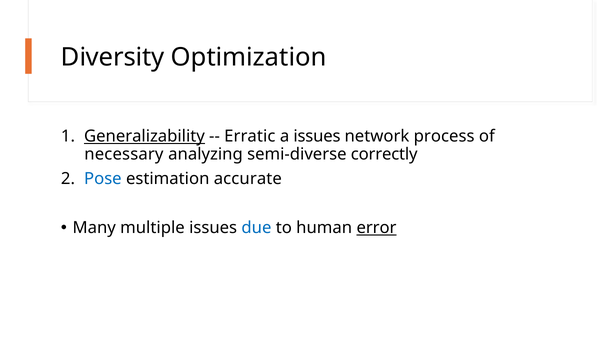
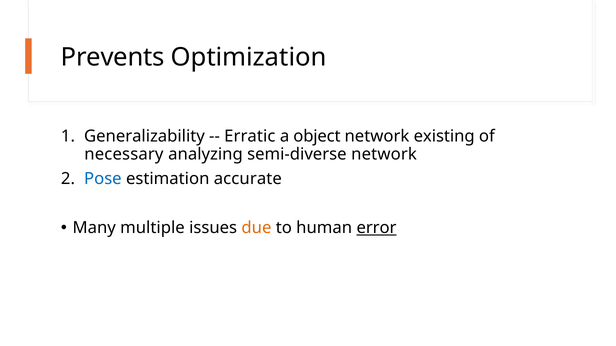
Diversity: Diversity -> Prevents (113, 57)
Generalizability underline: present -> none (144, 137)
a issues: issues -> object (317, 137)
process: process -> existing (444, 137)
semi-diverse correctly: correctly -> network (384, 155)
due colour: blue -> orange (256, 228)
